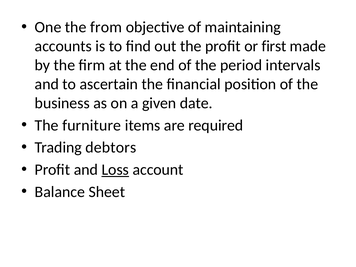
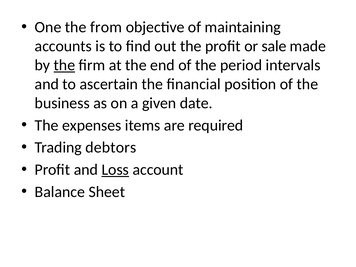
first: first -> sale (274, 46)
the underline: none -> present (64, 65)
furniture: furniture -> expenses (92, 125)
